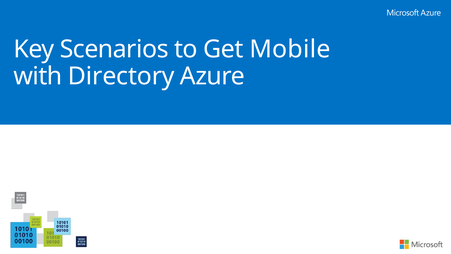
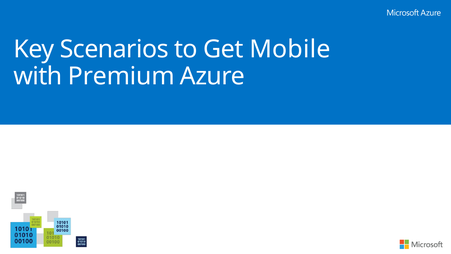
Directory: Directory -> Premium (121, 76)
